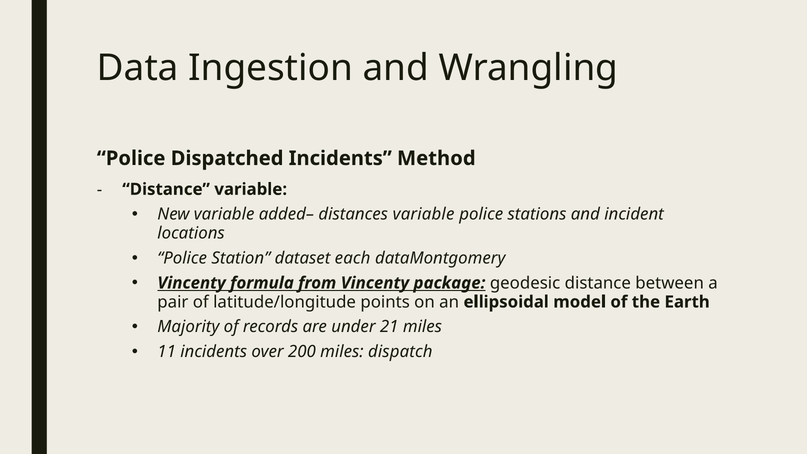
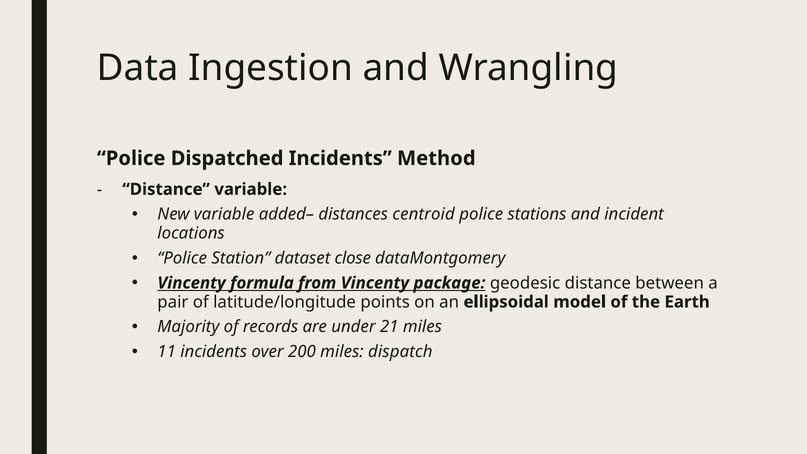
distances variable: variable -> centroid (424, 214)
each: each -> close (353, 258)
